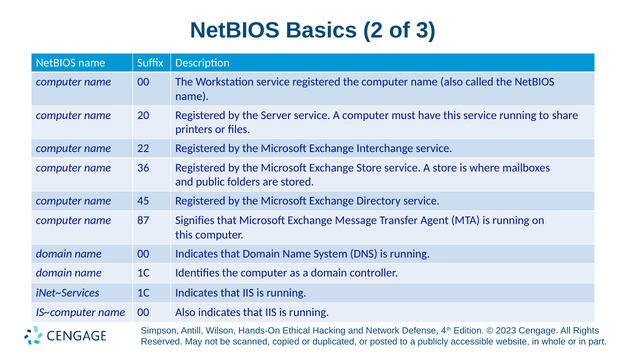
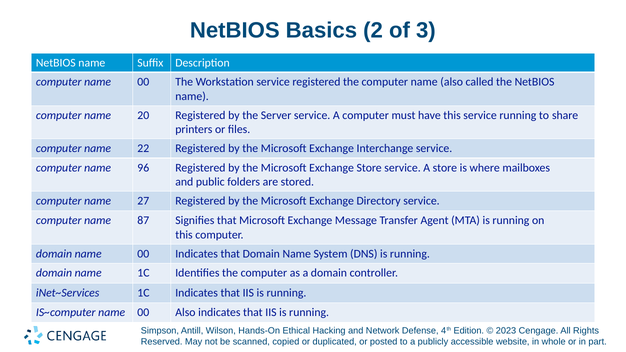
36: 36 -> 96 (143, 168)
45: 45 -> 27 (143, 201)
